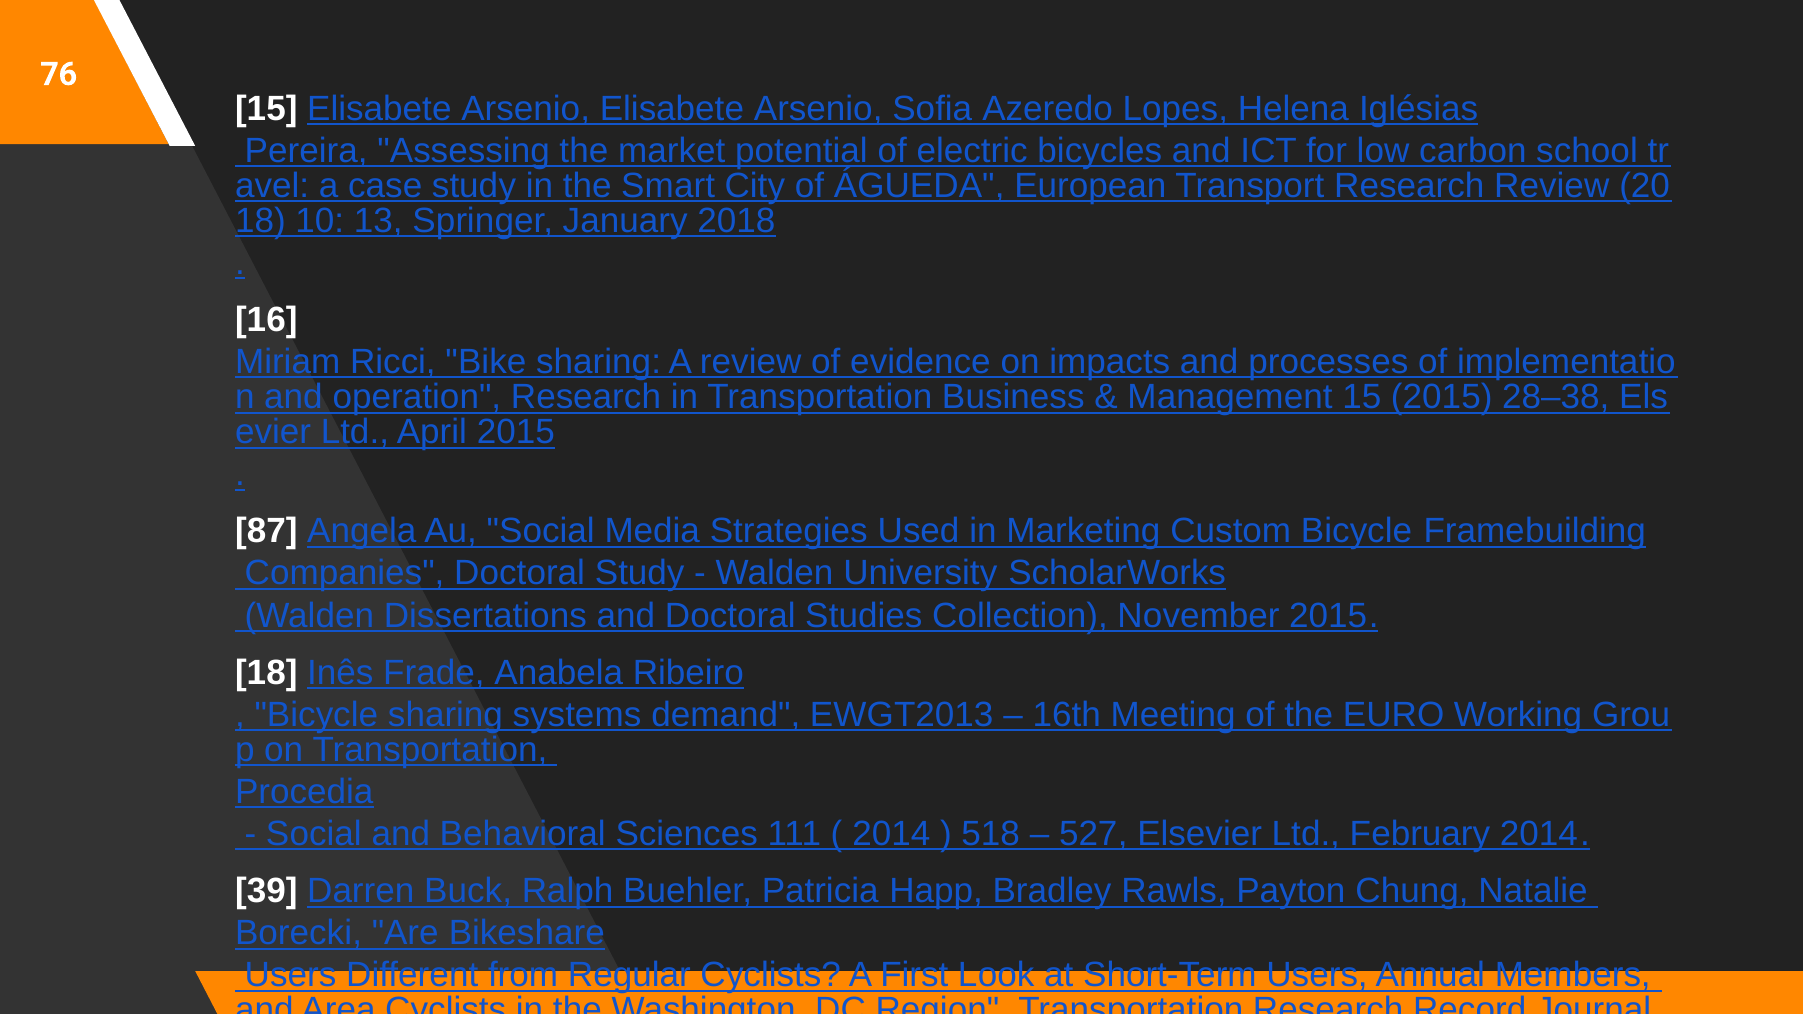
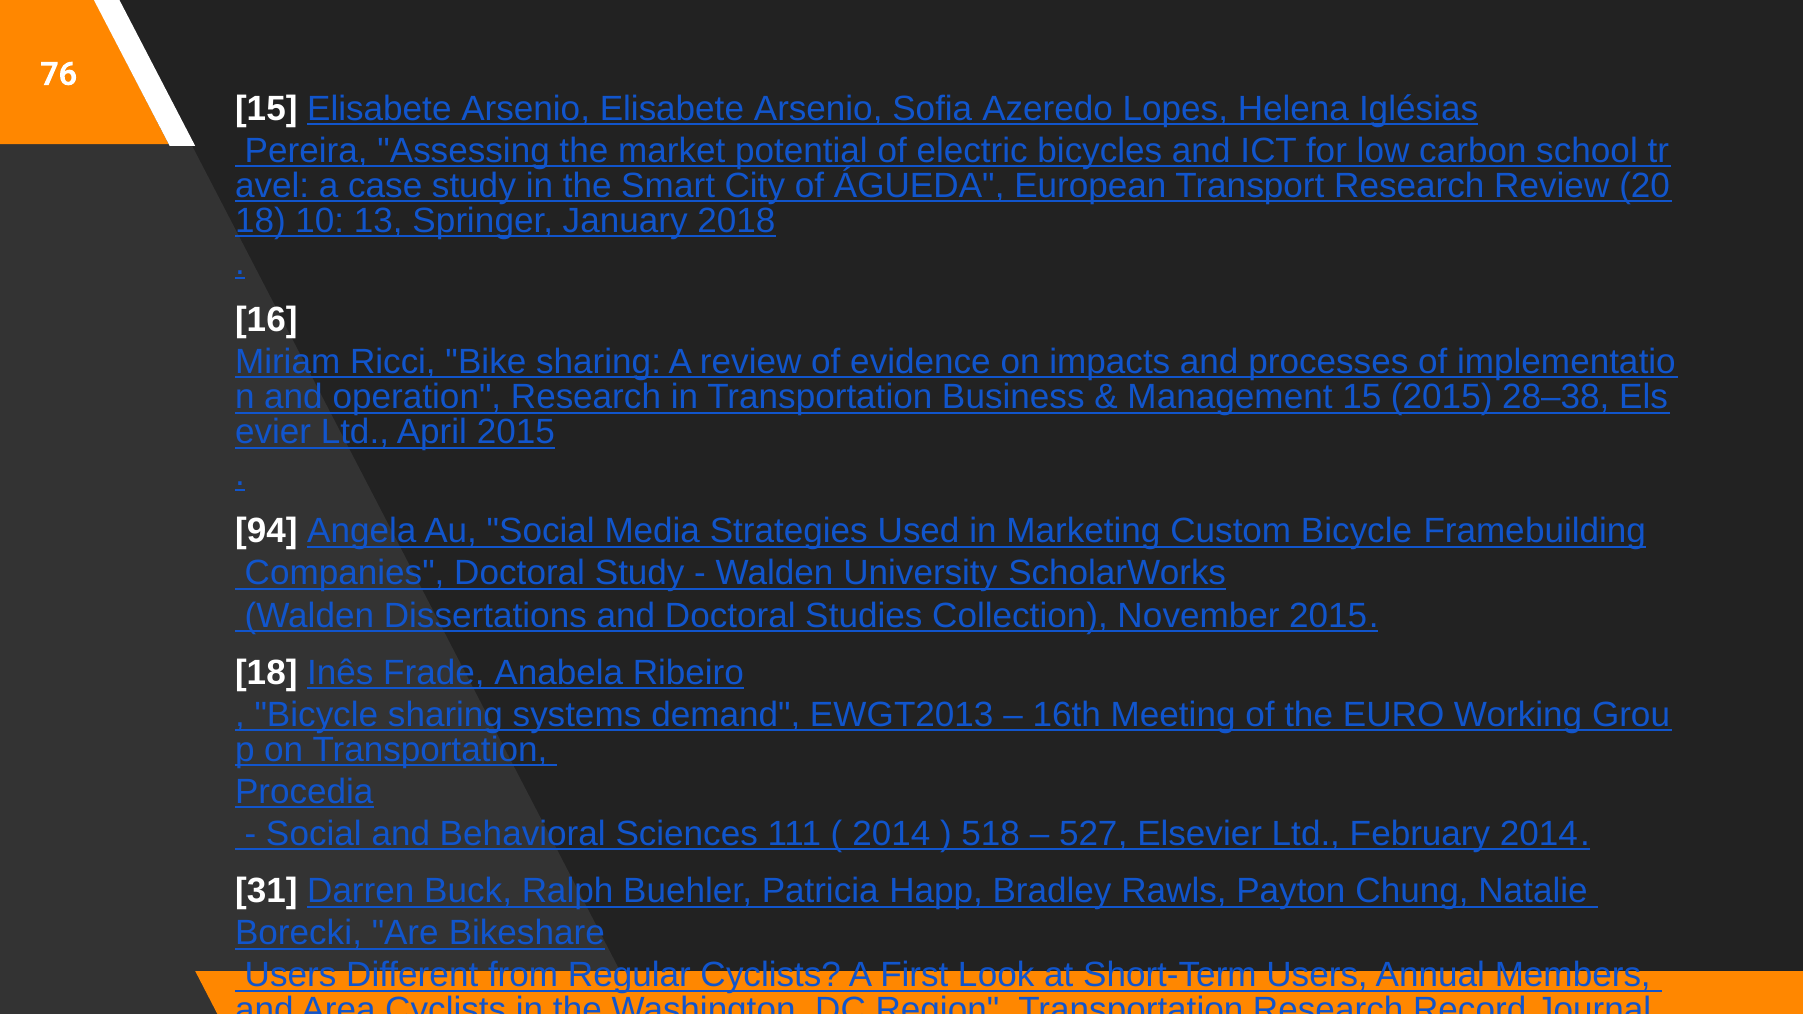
87: 87 -> 94 (266, 531)
39: 39 -> 31 (266, 891)
